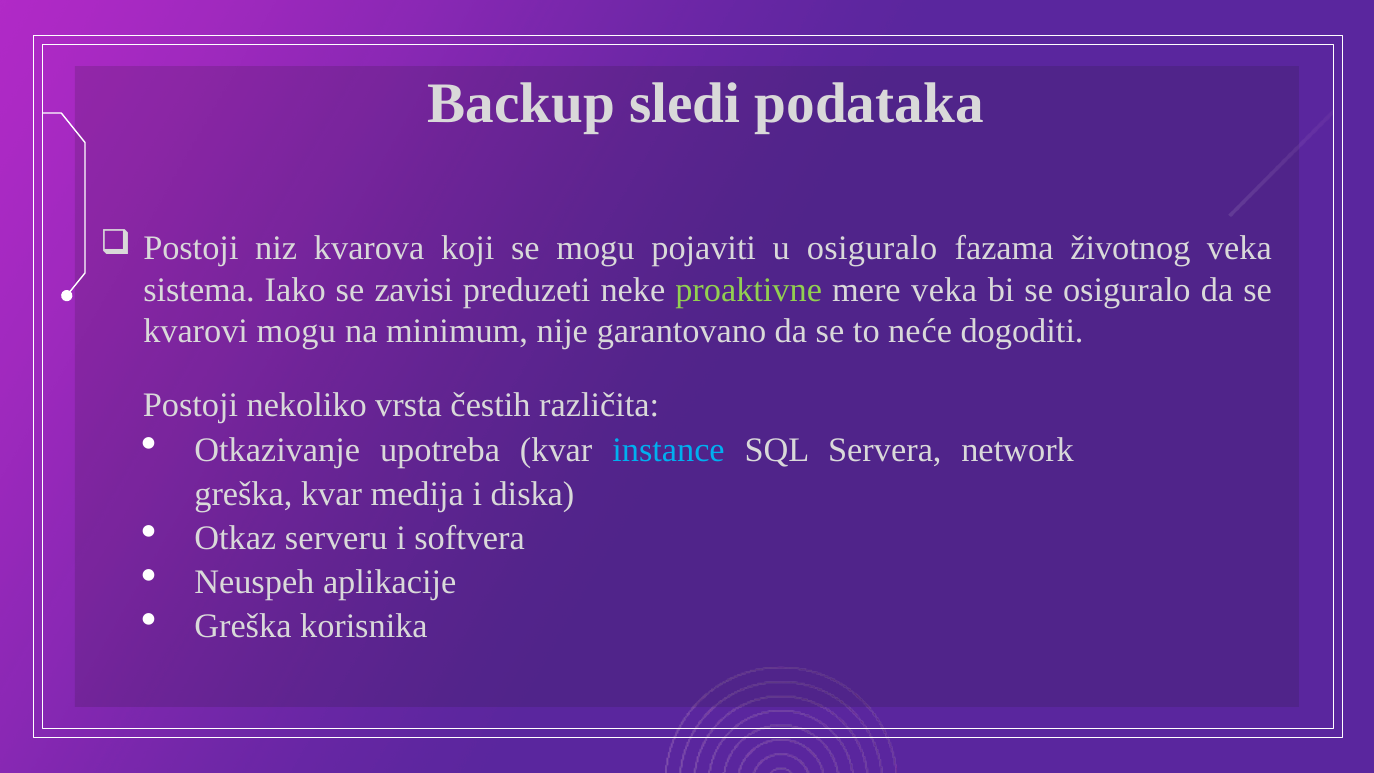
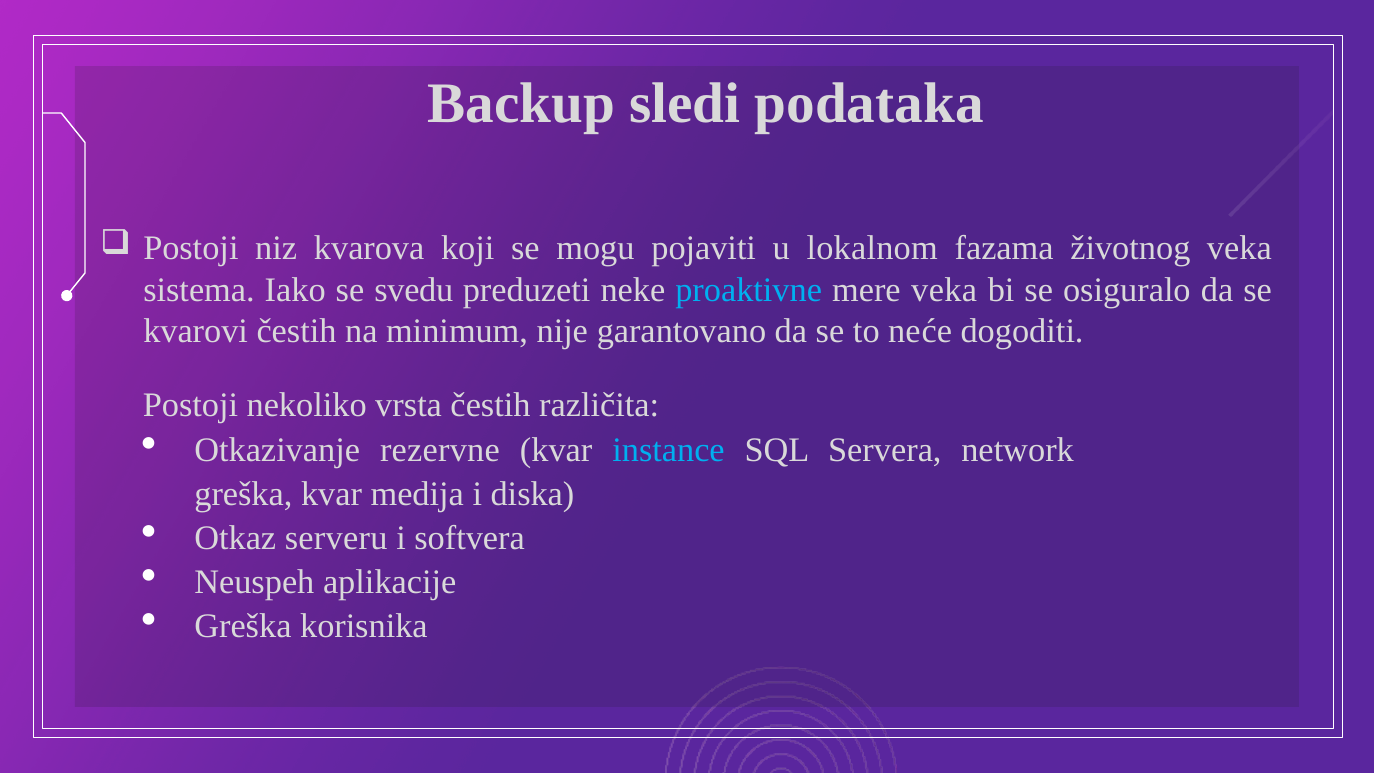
u osiguralo: osiguralo -> lokalnom (872, 249)
zavisi: zavisi -> svedu (414, 290)
proaktivne colour: light green -> light blue (749, 290)
kvarovi mogu: mogu -> čestih (297, 331)
upotreba: upotreba -> rezervne (440, 450)
